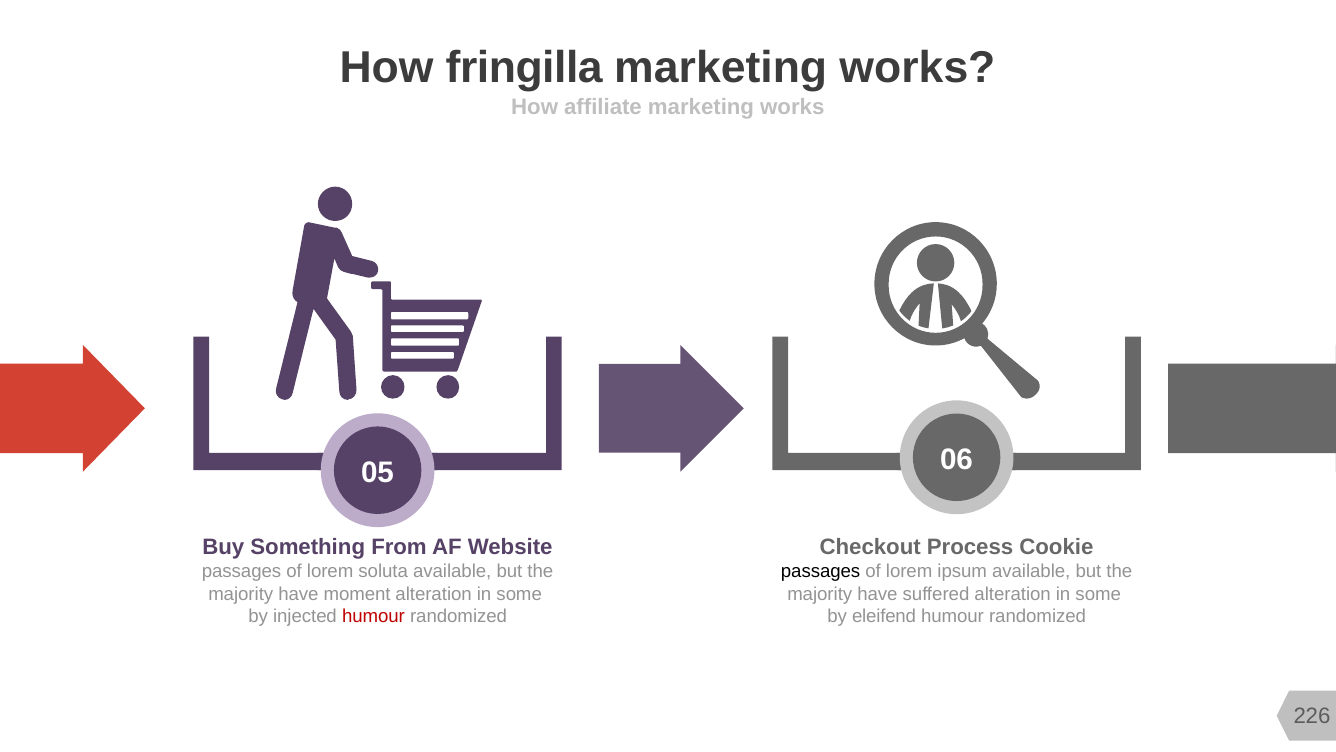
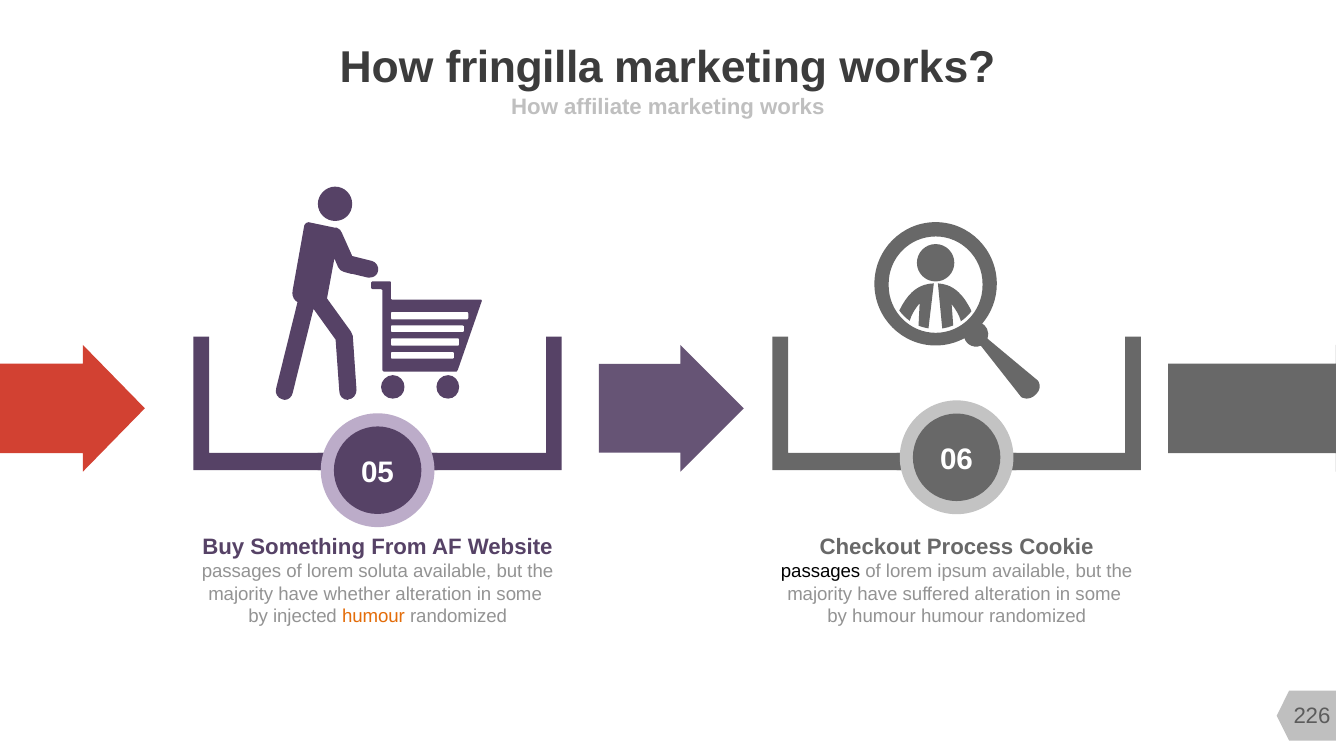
moment: moment -> whether (357, 594)
humour colour: red -> orange (373, 616)
by eleifend: eleifend -> humour (884, 616)
